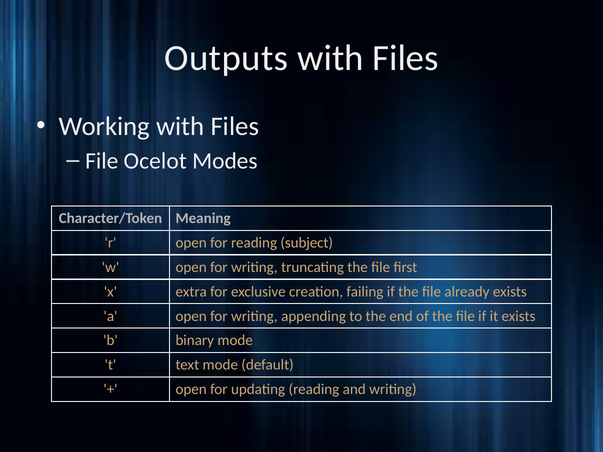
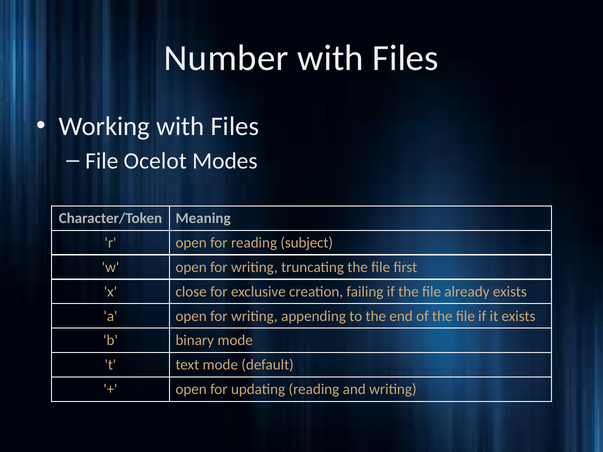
Outputs: Outputs -> Number (226, 58)
extra: extra -> close (191, 292)
